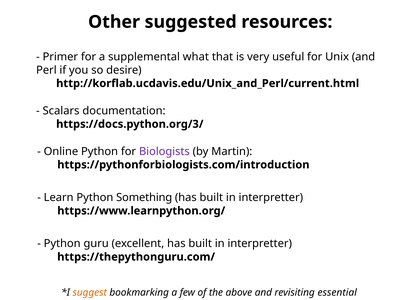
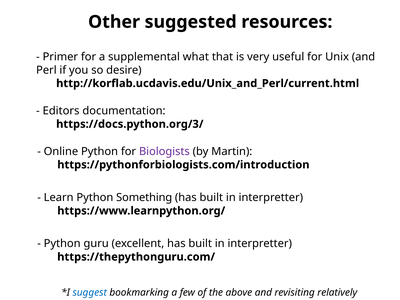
Scalars: Scalars -> Editors (61, 111)
suggest colour: orange -> blue (90, 292)
essential: essential -> relatively (337, 292)
